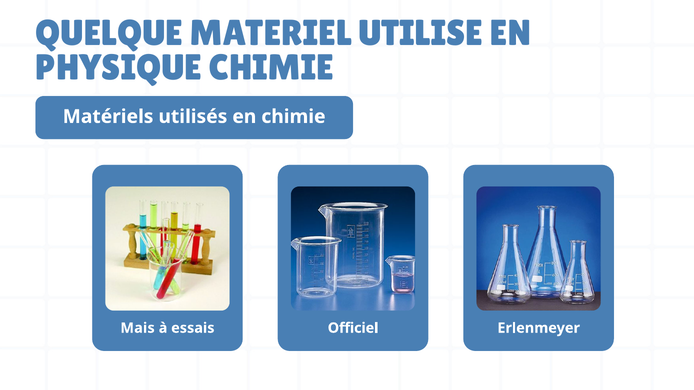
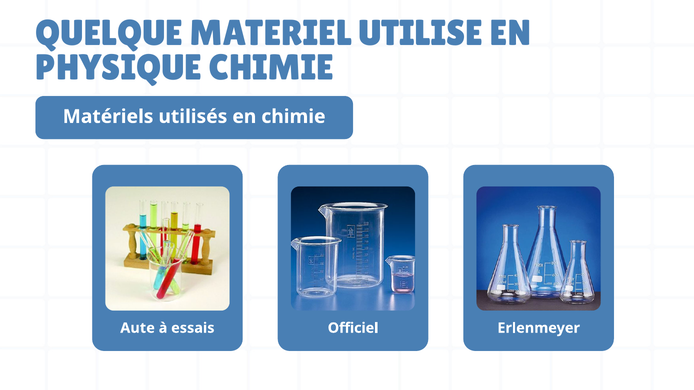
Mais: Mais -> Aute (138, 328)
